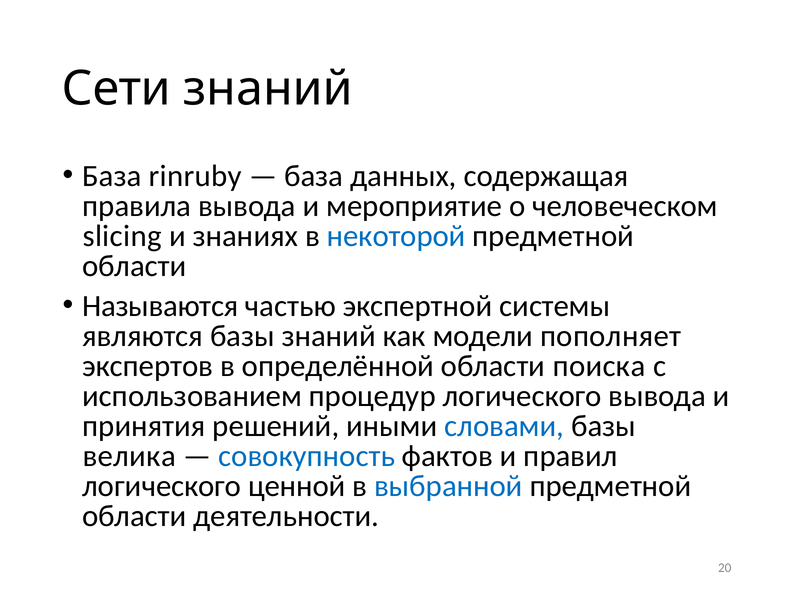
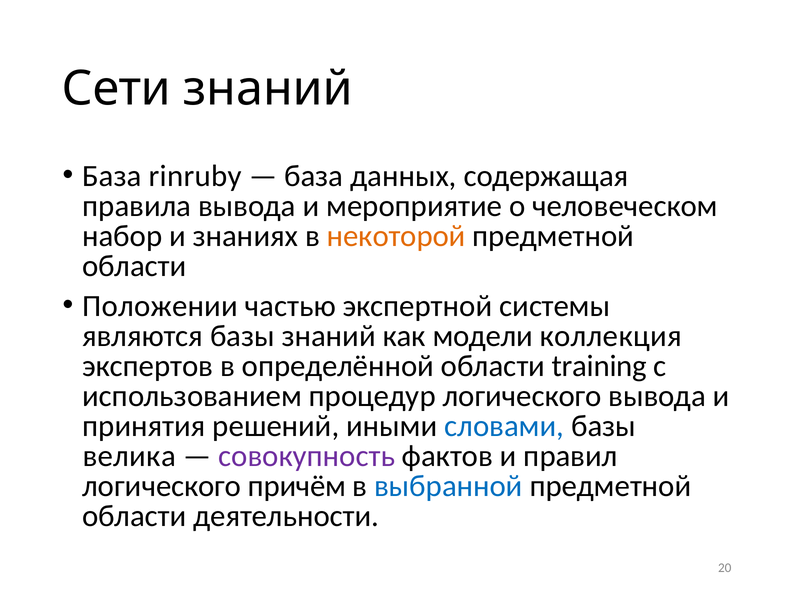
slicing: slicing -> набор (122, 236)
некоторой colour: blue -> orange (396, 236)
Называются: Называются -> Положении (160, 306)
пополняет: пополняет -> коллекция (611, 336)
поиска: поиска -> training (599, 366)
совокупность colour: blue -> purple (307, 457)
ценной: ценной -> причём (297, 487)
